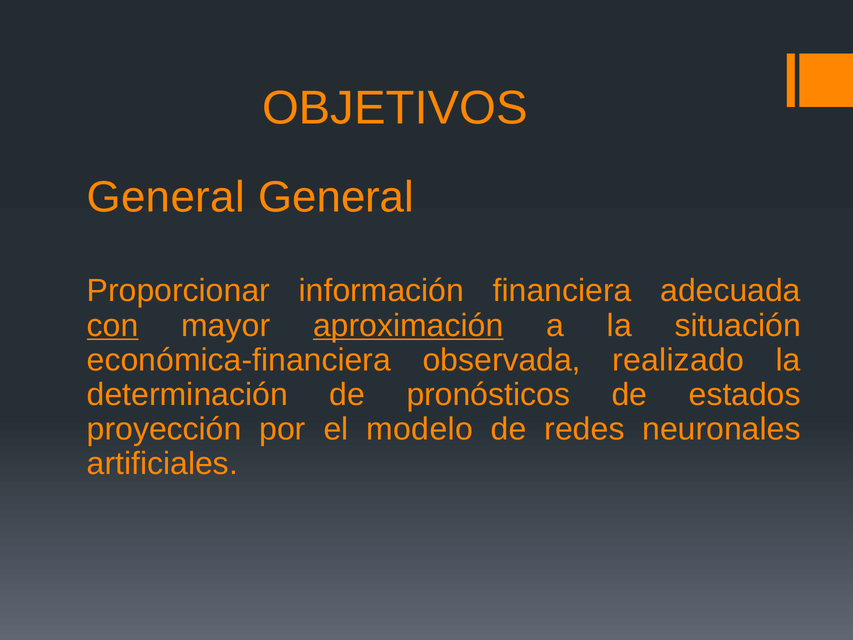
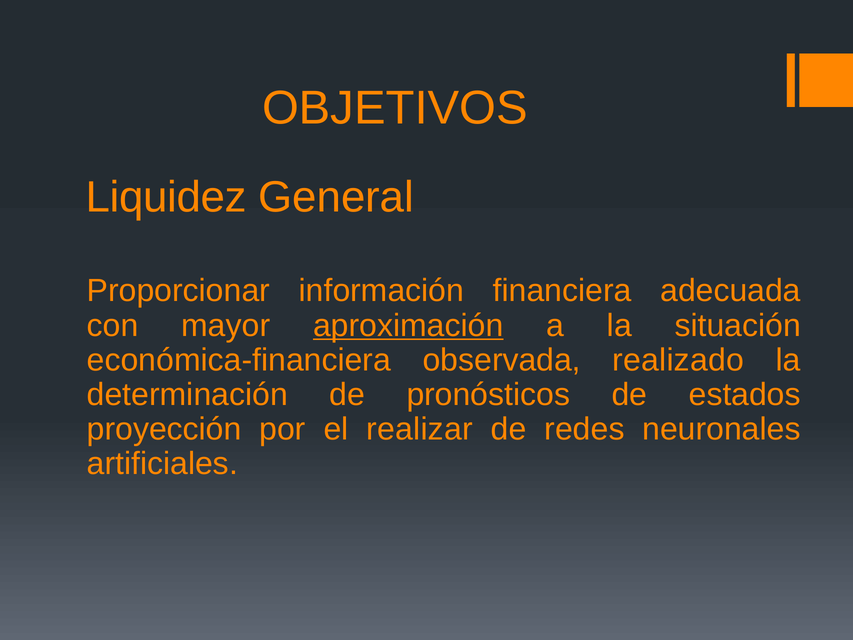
General: General -> Liquidez (166, 197)
con underline: present -> none (113, 325)
modelo: modelo -> realizar (420, 429)
